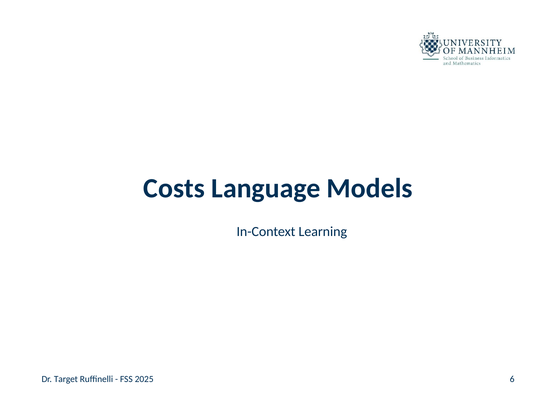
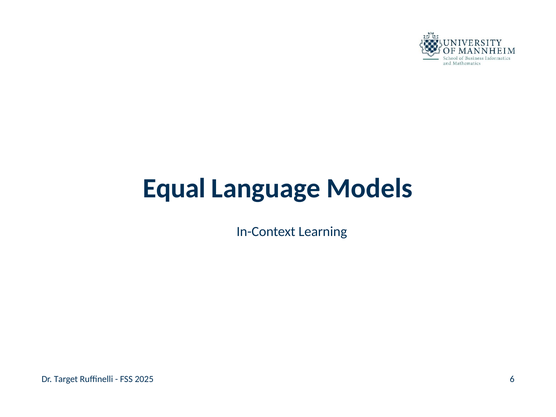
Costs: Costs -> Equal (174, 188)
